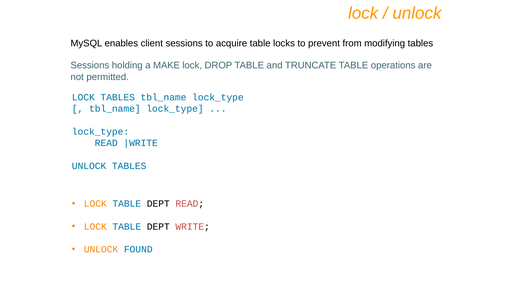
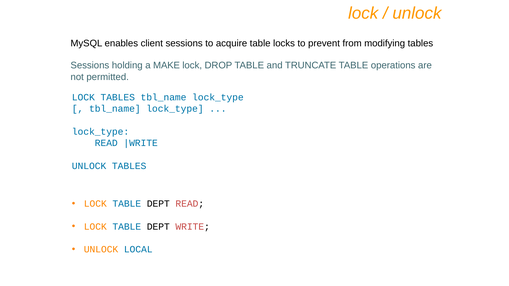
FOUND: FOUND -> LOCAL (138, 250)
